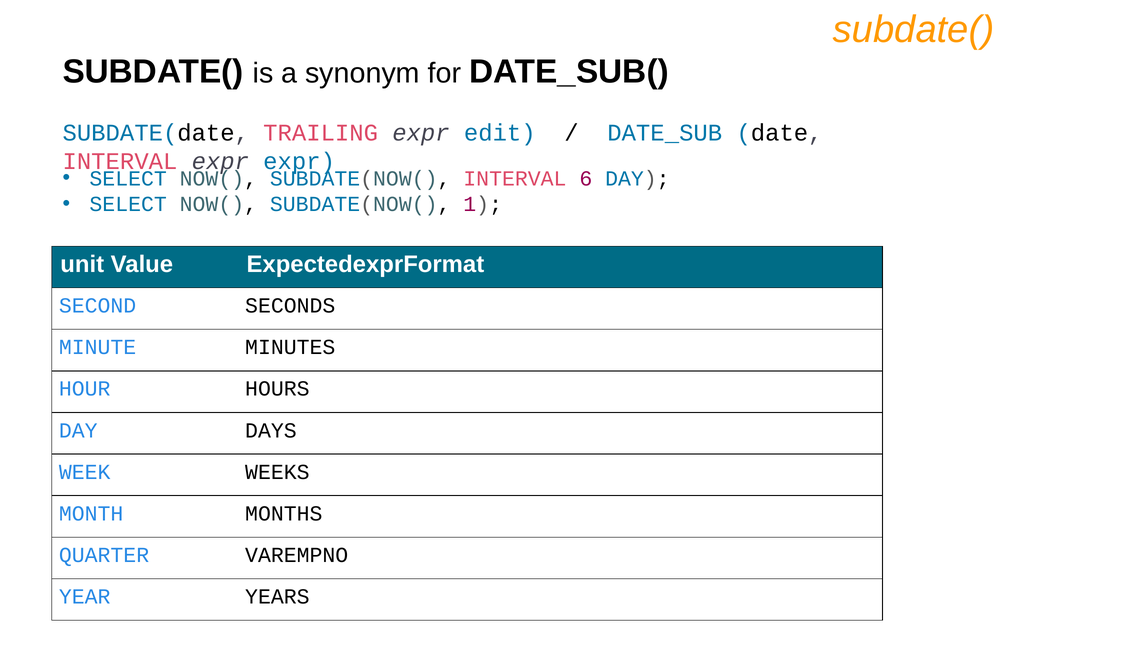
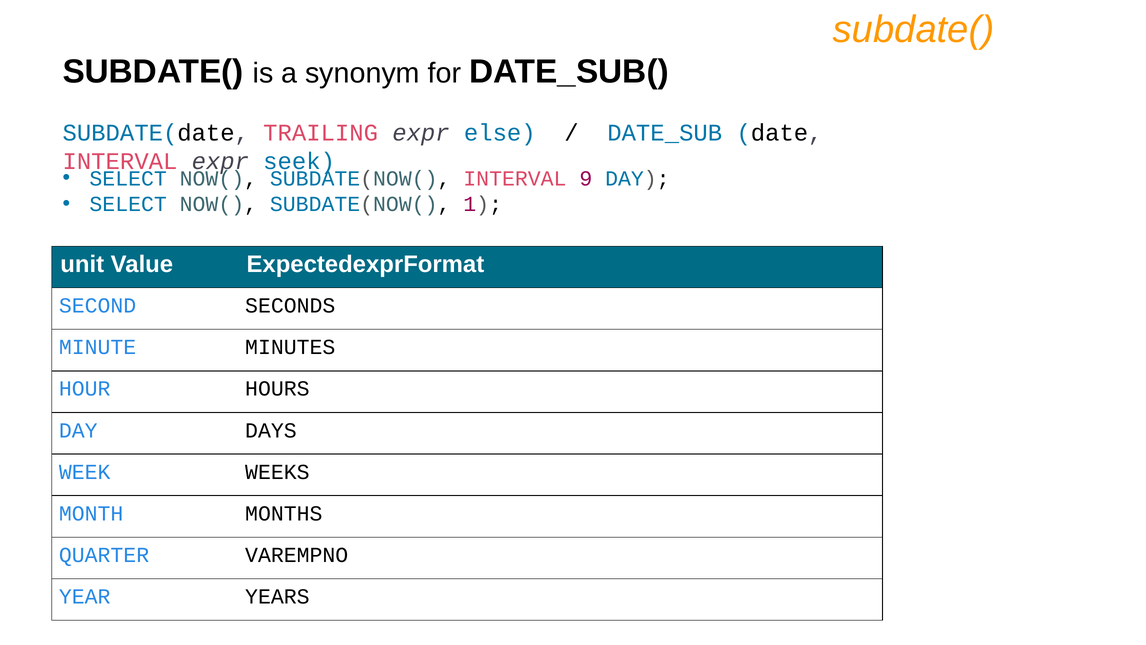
edit: edit -> else (500, 133)
expr expr: expr -> seek (299, 161)
6: 6 -> 9 (586, 178)
